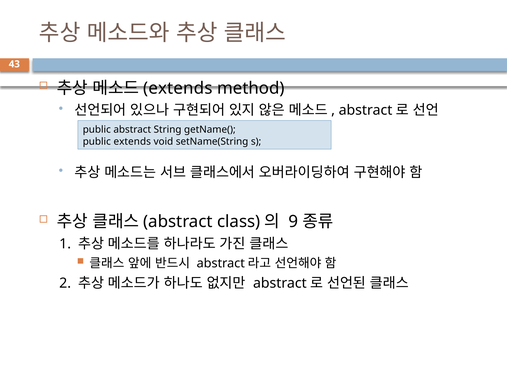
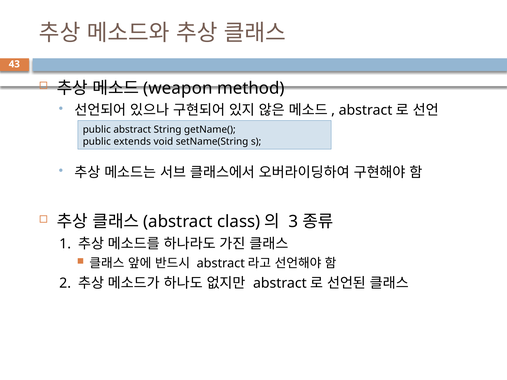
extends: extends -> weapon (178, 88)
9: 9 -> 3 (293, 222)
